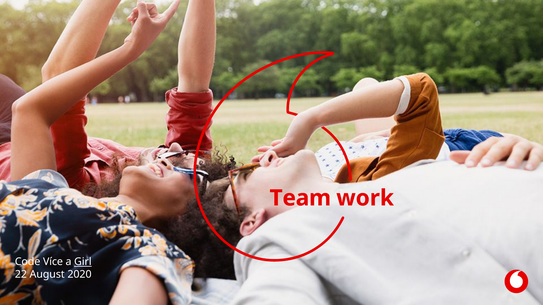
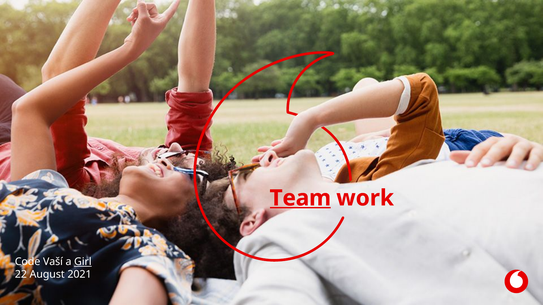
Team underline: none -> present (300, 198)
Více: Více -> Vaší (53, 262)
2020: 2020 -> 2021 (80, 275)
